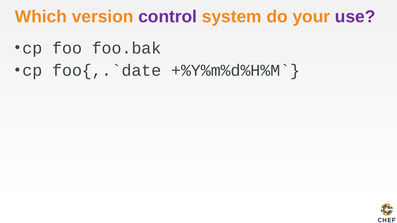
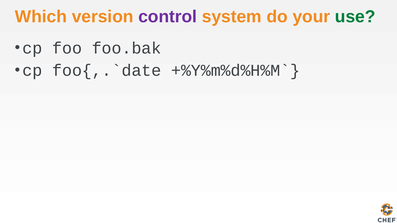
use colour: purple -> green (355, 17)
